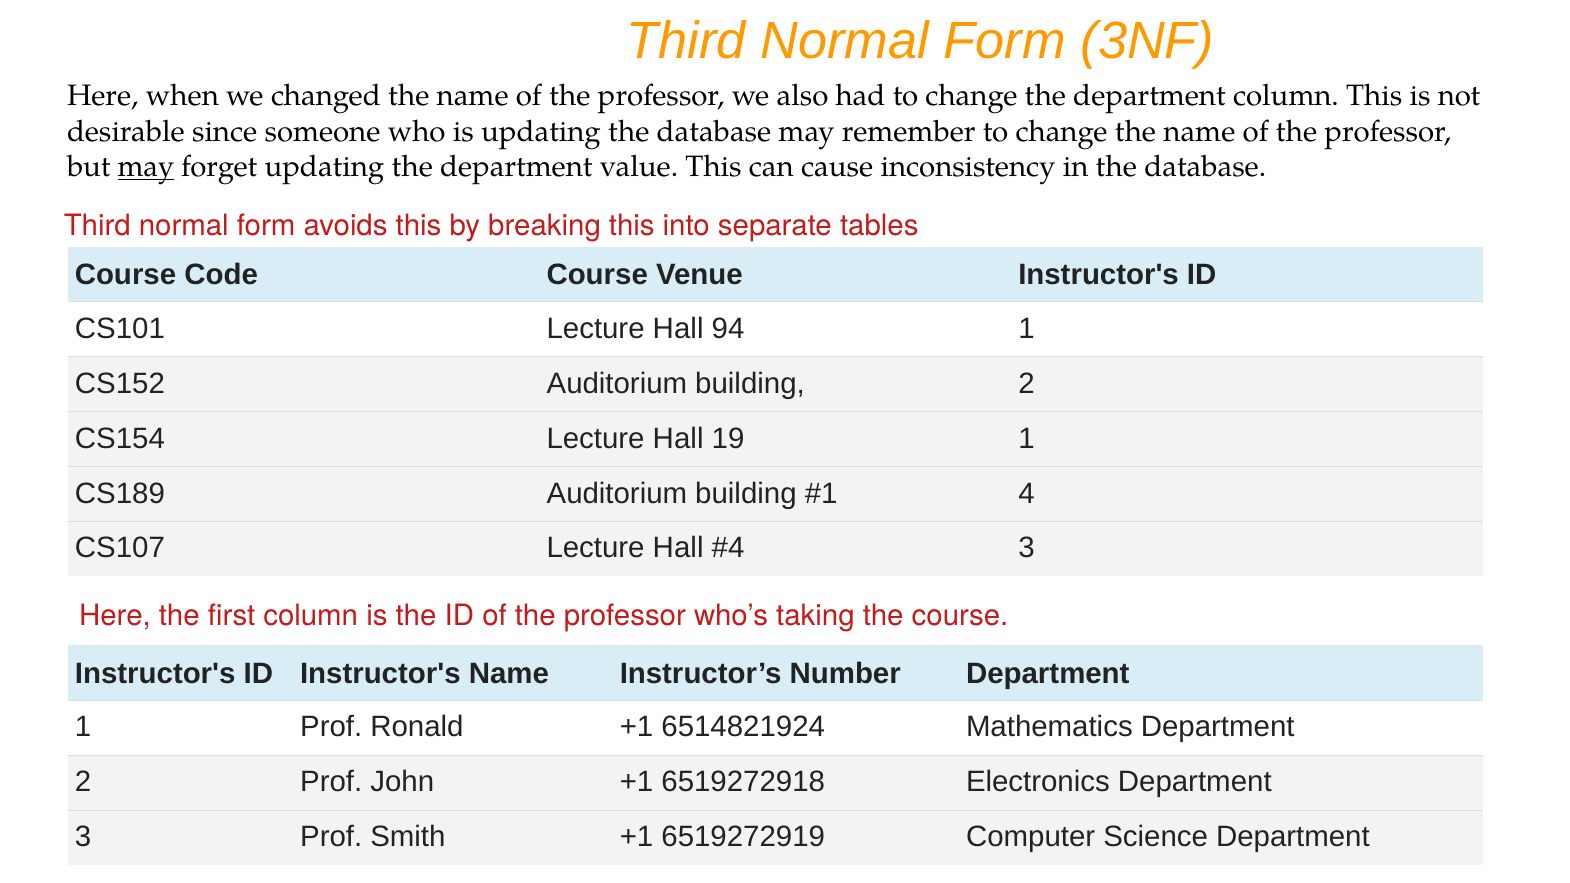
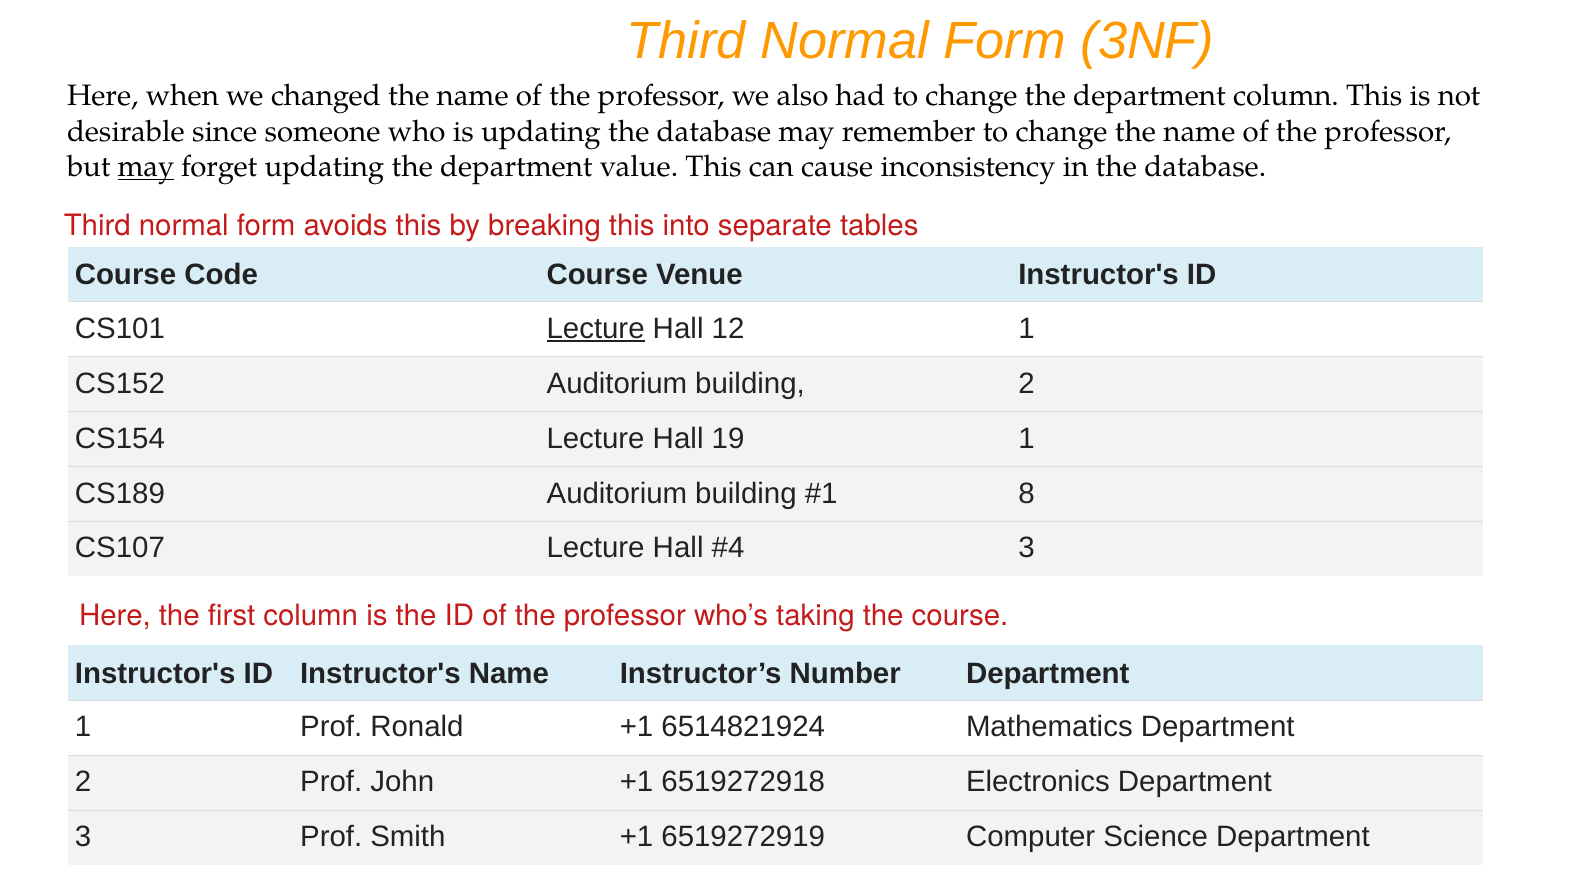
Lecture underline: none -> present (596, 329)
94: 94 -> 12 (728, 329)
4: 4 -> 8 (1027, 493)
